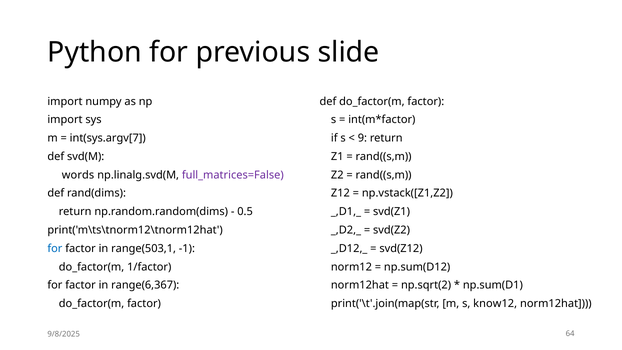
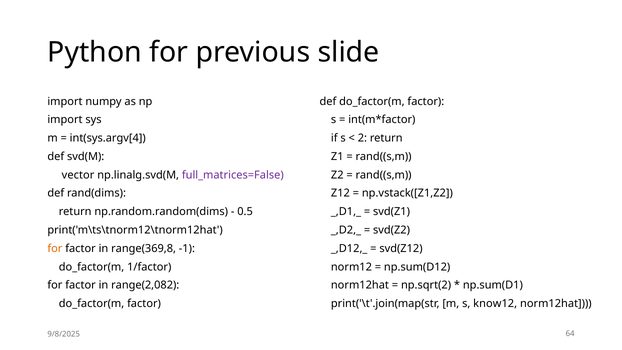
int(sys.argv[7: int(sys.argv[7 -> int(sys.argv[4 (108, 138)
9: 9 -> 2 (362, 138)
words: words -> vector (78, 175)
for colour: blue -> orange (55, 248)
range(503,1: range(503,1 -> range(369,8 (144, 248)
range(6,367: range(6,367 -> range(2,082 (145, 285)
